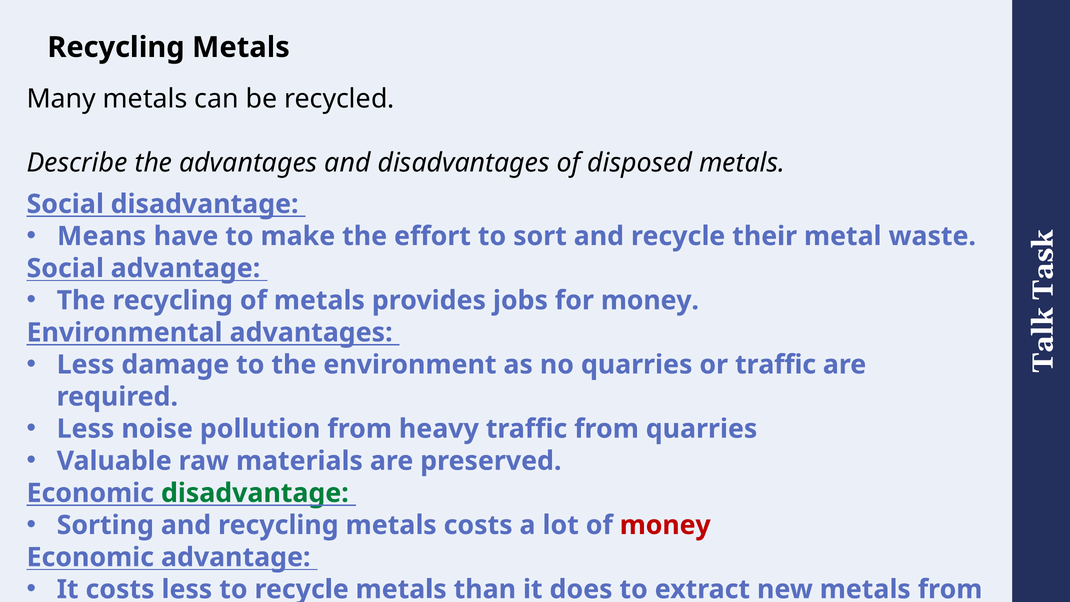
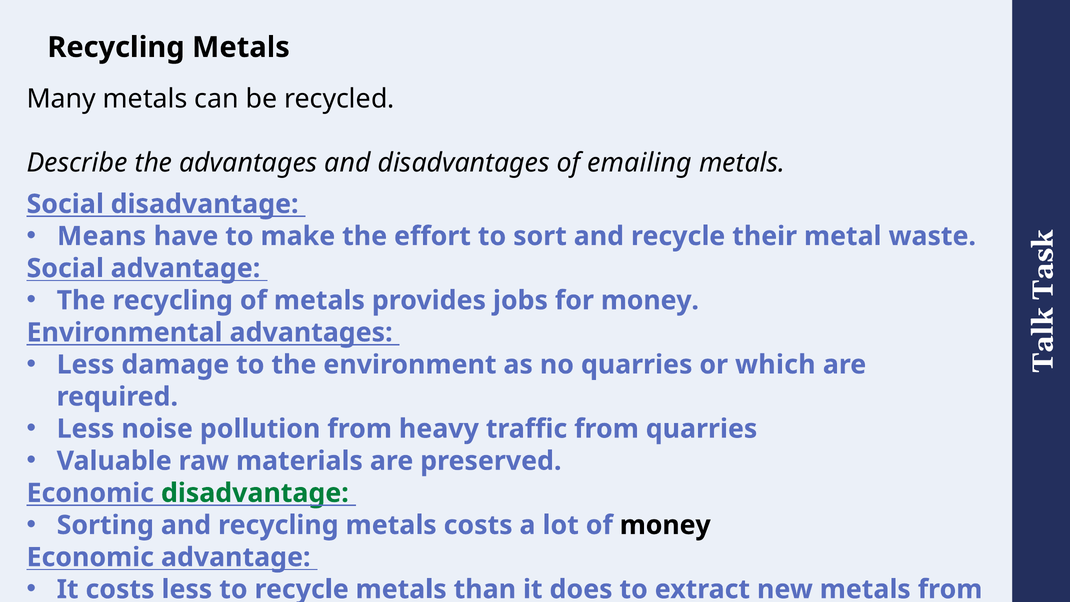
disposed: disposed -> emailing (640, 163)
or traffic: traffic -> which (775, 365)
money colour: red -> black (665, 525)
